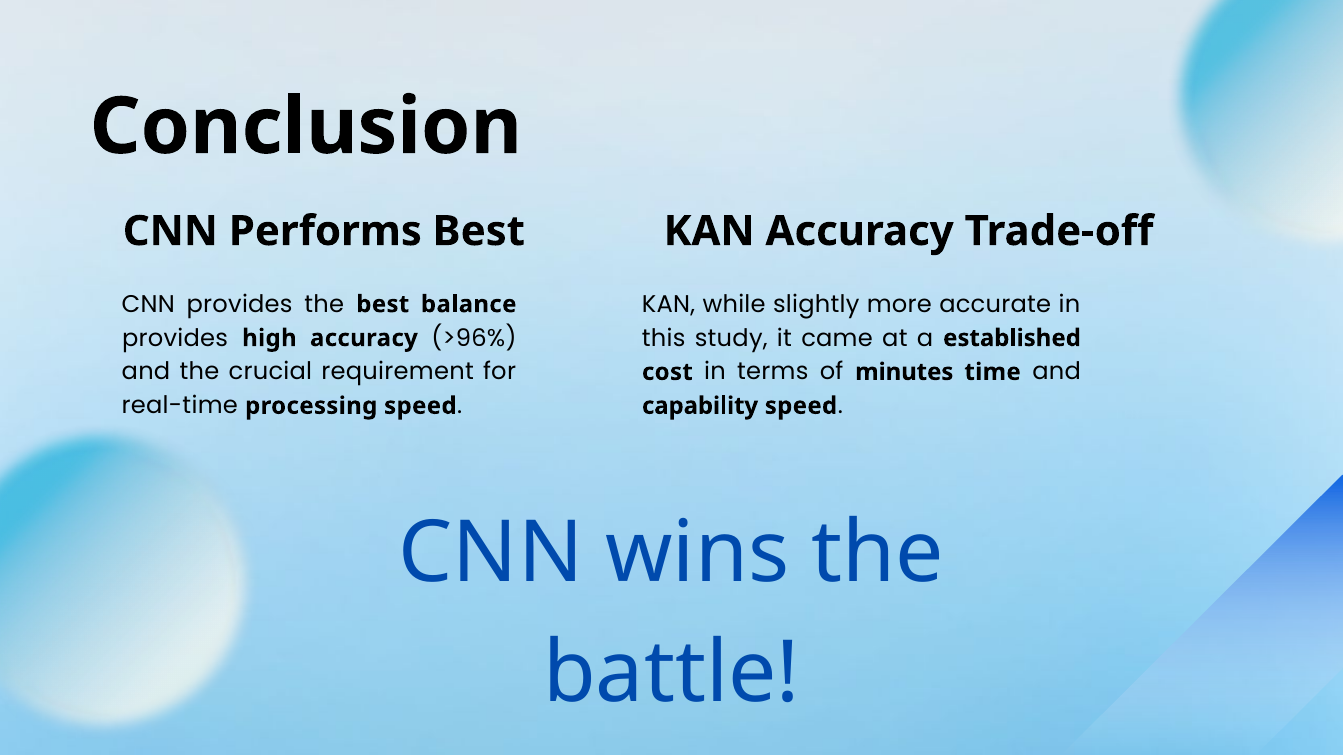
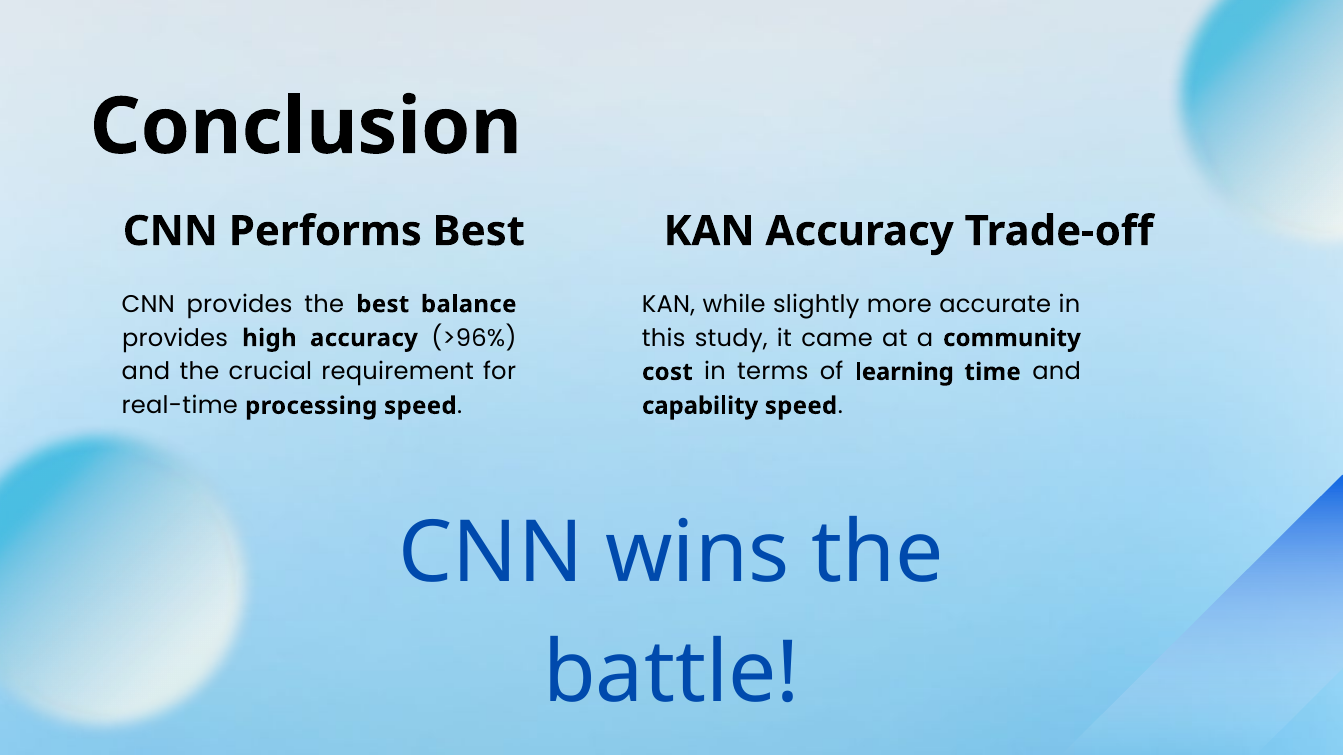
established: established -> community (1012, 338)
minutes: minutes -> learning (904, 372)
